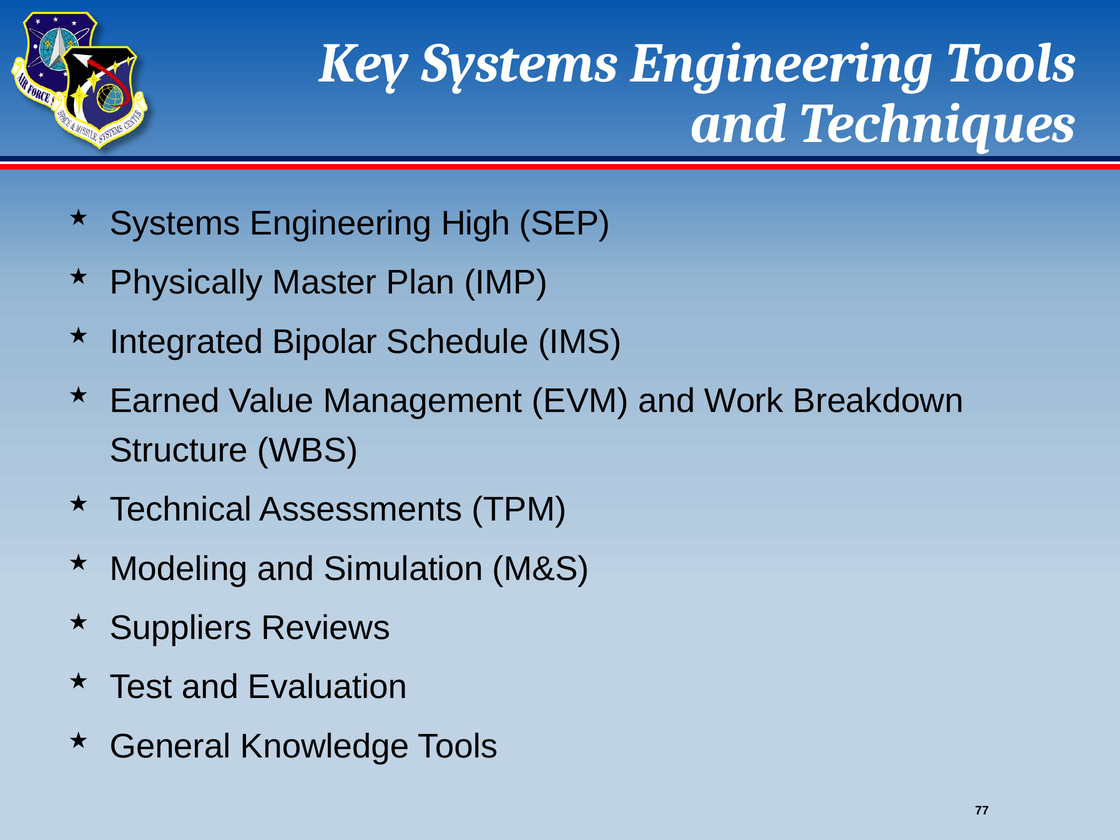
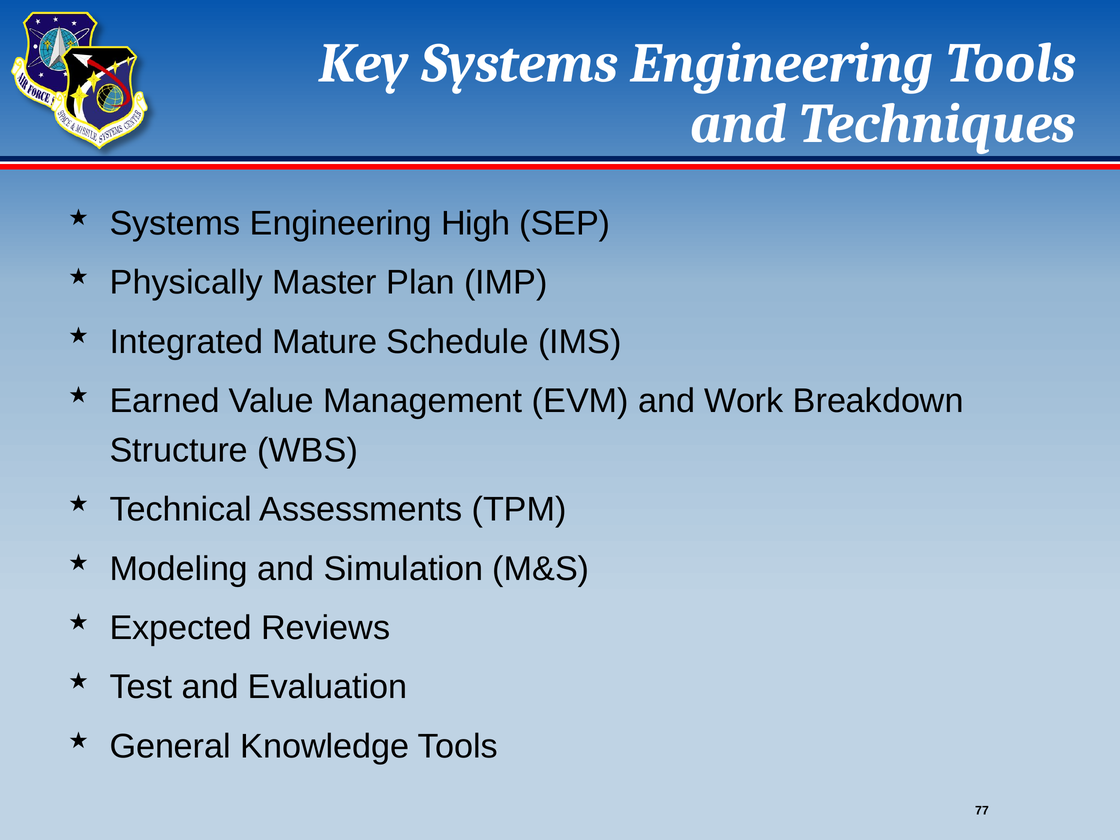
Bipolar: Bipolar -> Mature (325, 342)
Suppliers: Suppliers -> Expected (181, 628)
